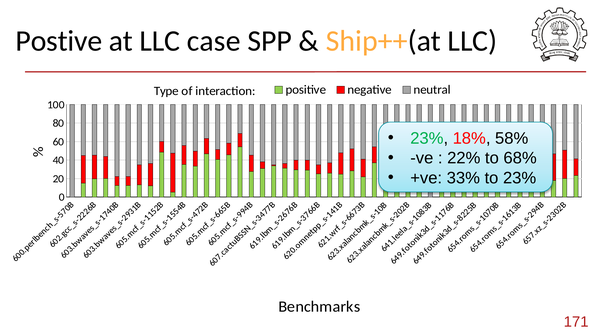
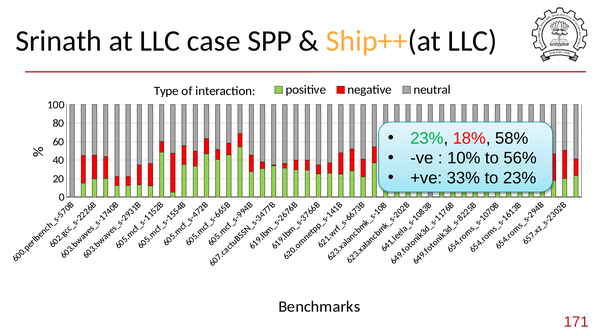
Postive: Postive -> Srinath (59, 41)
22%: 22% -> 10% (464, 158)
68%: 68% -> 56% (520, 158)
